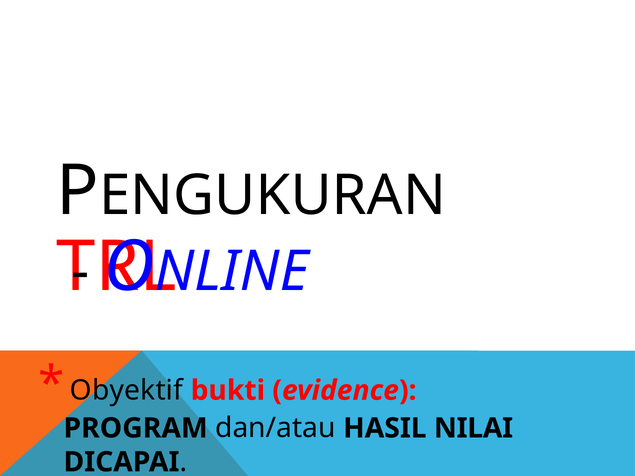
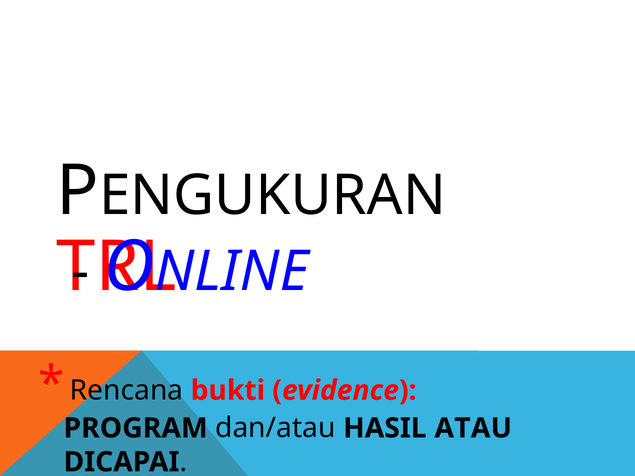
Obyektif: Obyektif -> Rencana (127, 391)
NILAI: NILAI -> ATAU (473, 428)
